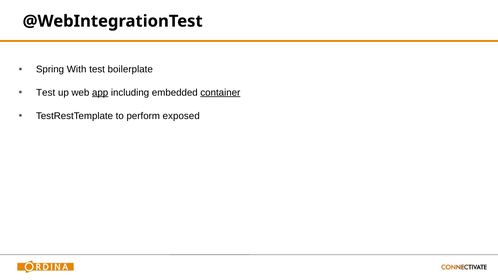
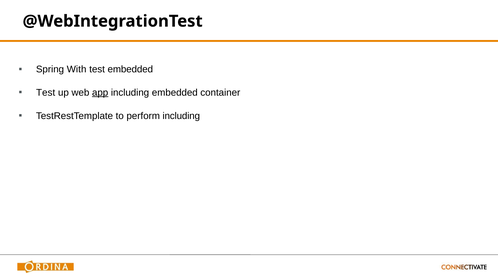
test boilerplate: boilerplate -> embedded (130, 69)
container underline: present -> none (220, 93)
perform exposed: exposed -> including (181, 116)
